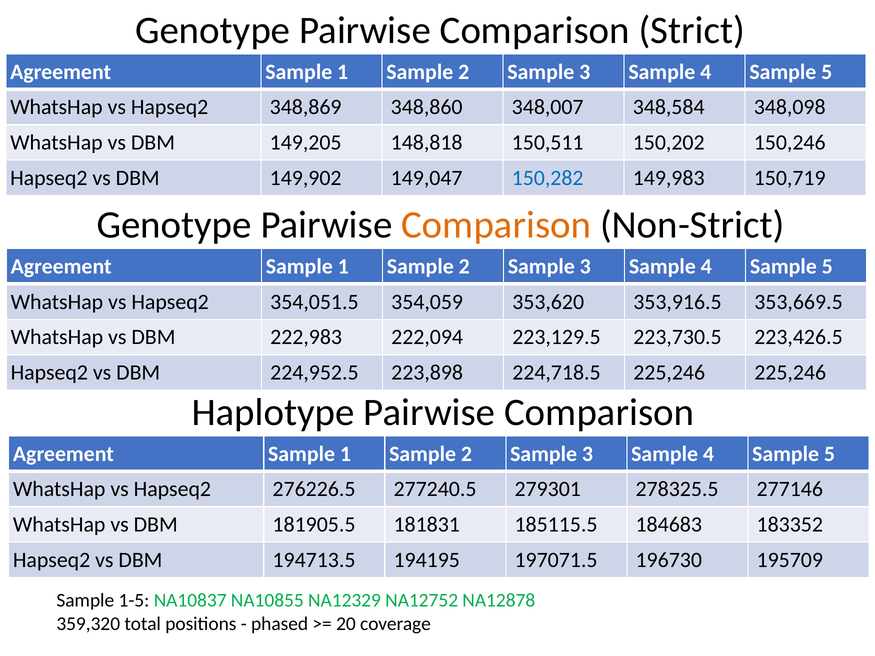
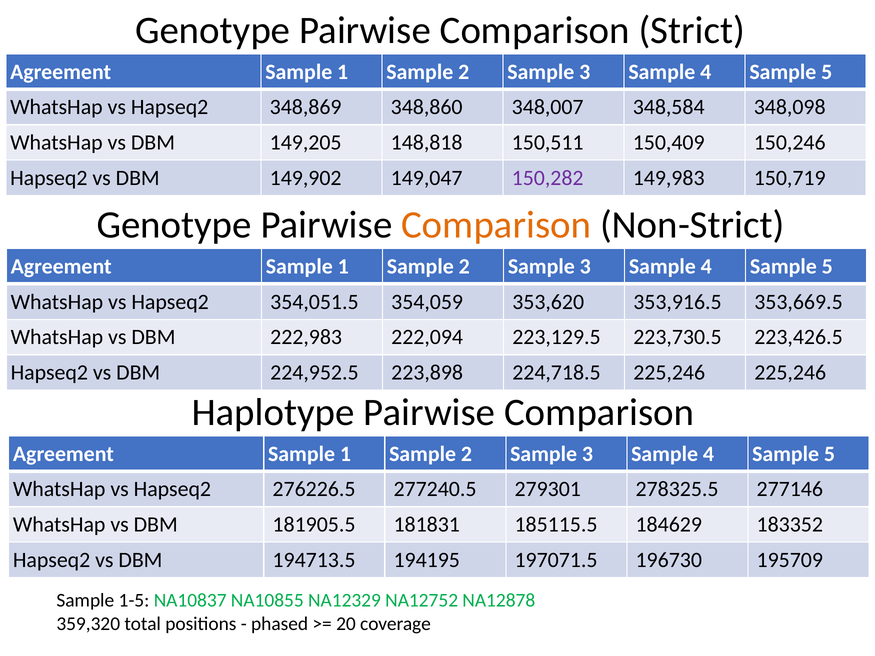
150,202: 150,202 -> 150,409 (669, 143)
150,282 colour: blue -> purple (548, 178)
184683: 184683 -> 184629 (669, 525)
